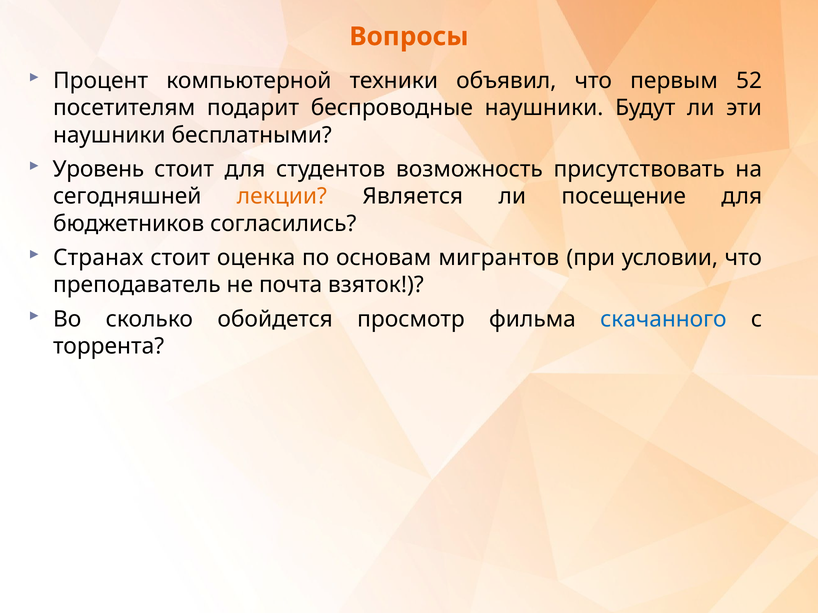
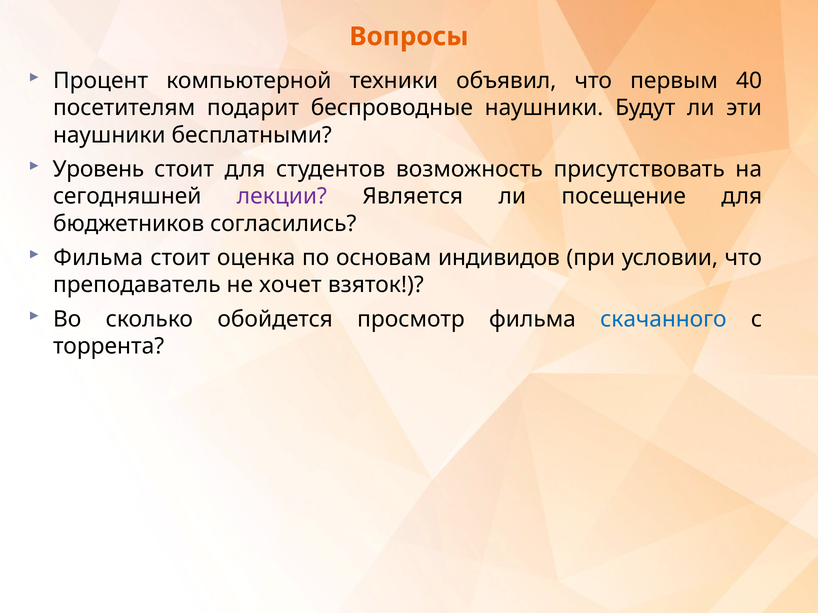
52: 52 -> 40 (749, 81)
лекции colour: orange -> purple (282, 197)
Странах: Странах -> Фильма (98, 258)
мигрантов: мигрантов -> индивидов (499, 258)
почта: почта -> хочет (290, 285)
